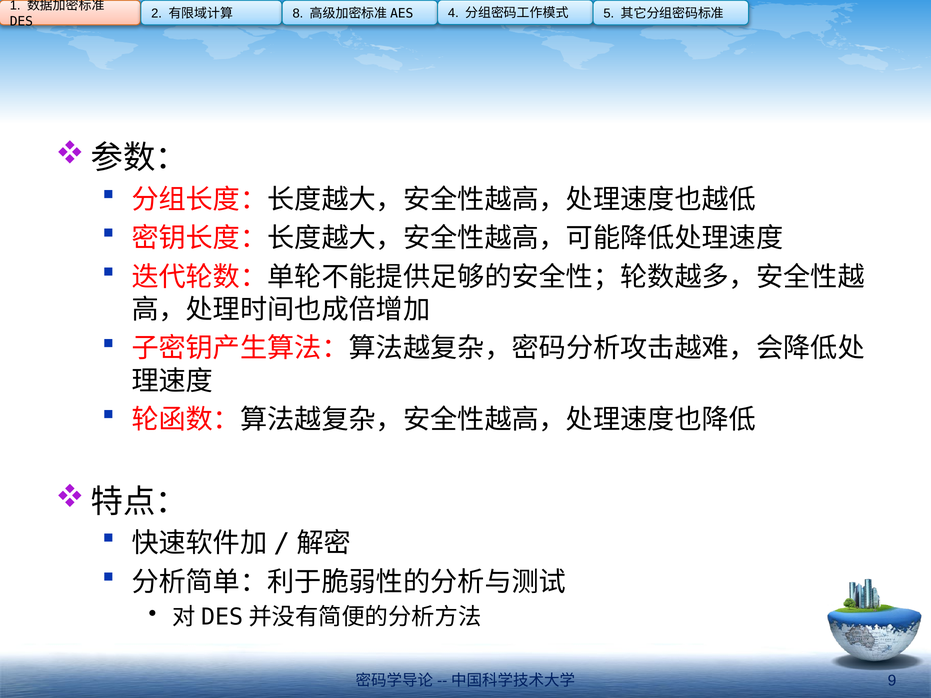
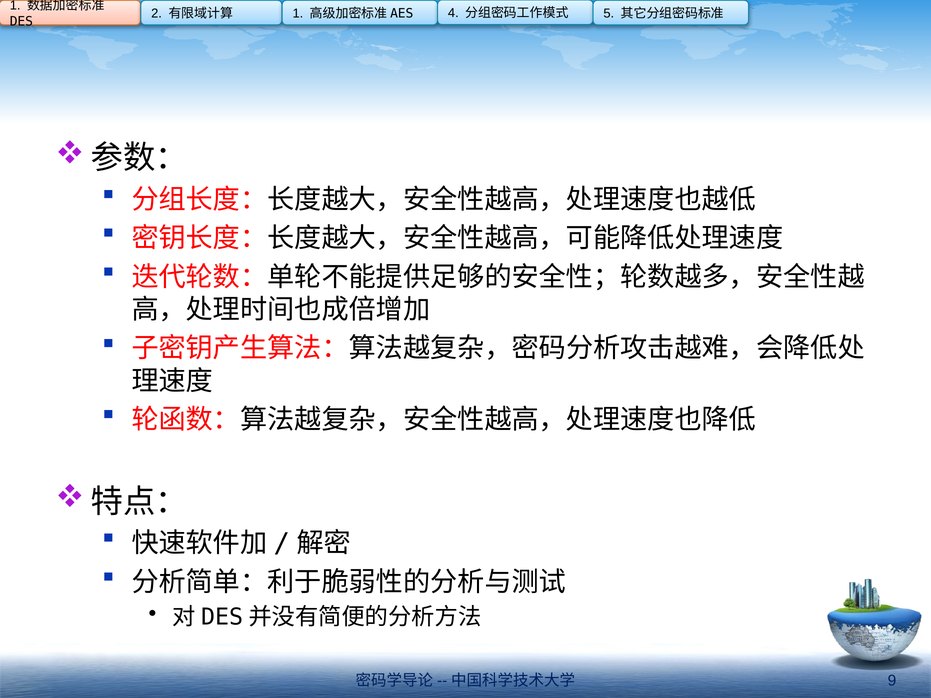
8: 8 -> 1 (298, 13)
